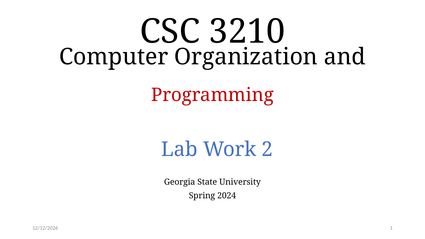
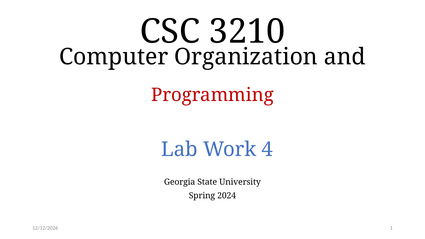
2: 2 -> 4 (267, 149)
